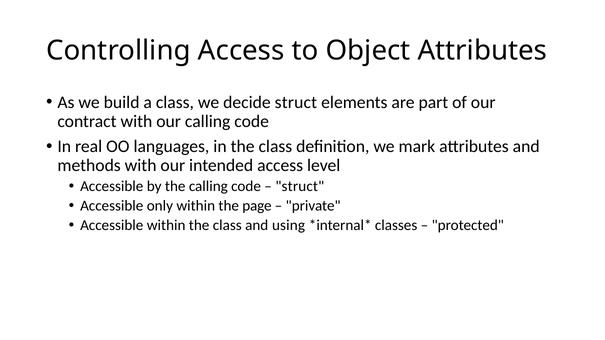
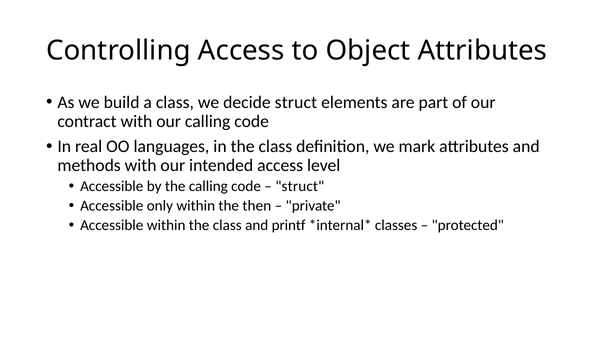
page: page -> then (257, 206)
using: using -> printf (289, 226)
